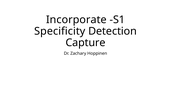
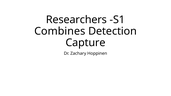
Incorporate: Incorporate -> Researchers (76, 20)
Specificity: Specificity -> Combines (60, 31)
